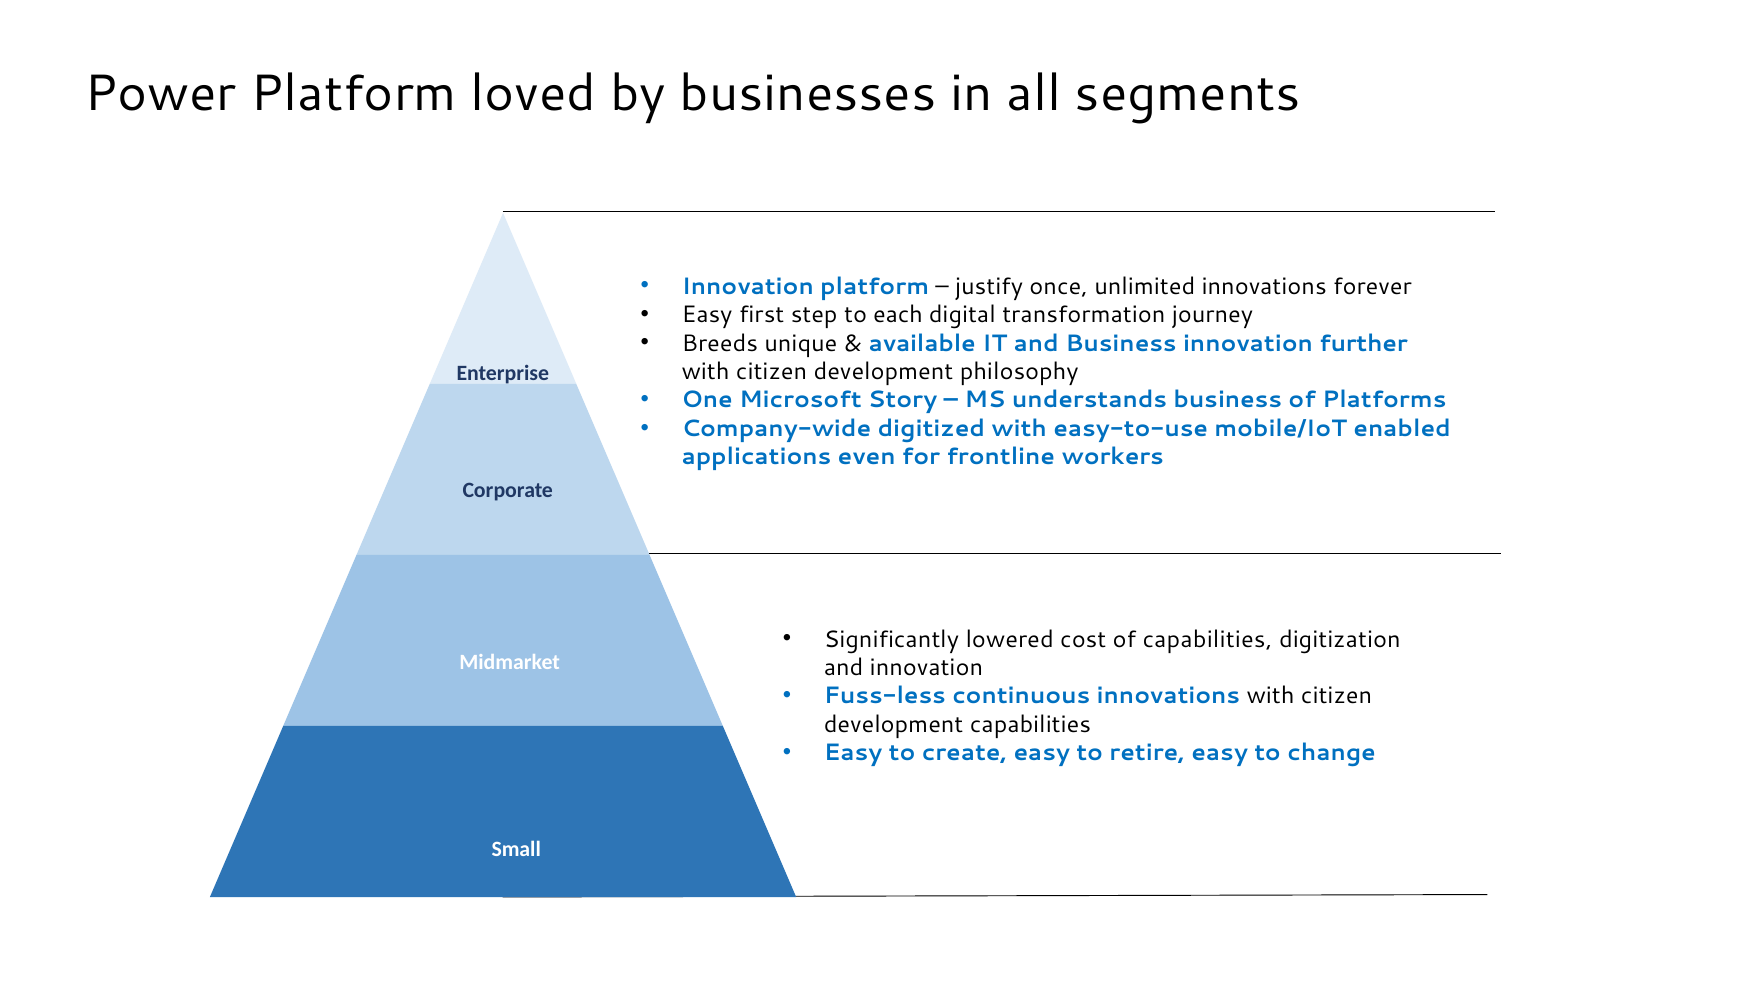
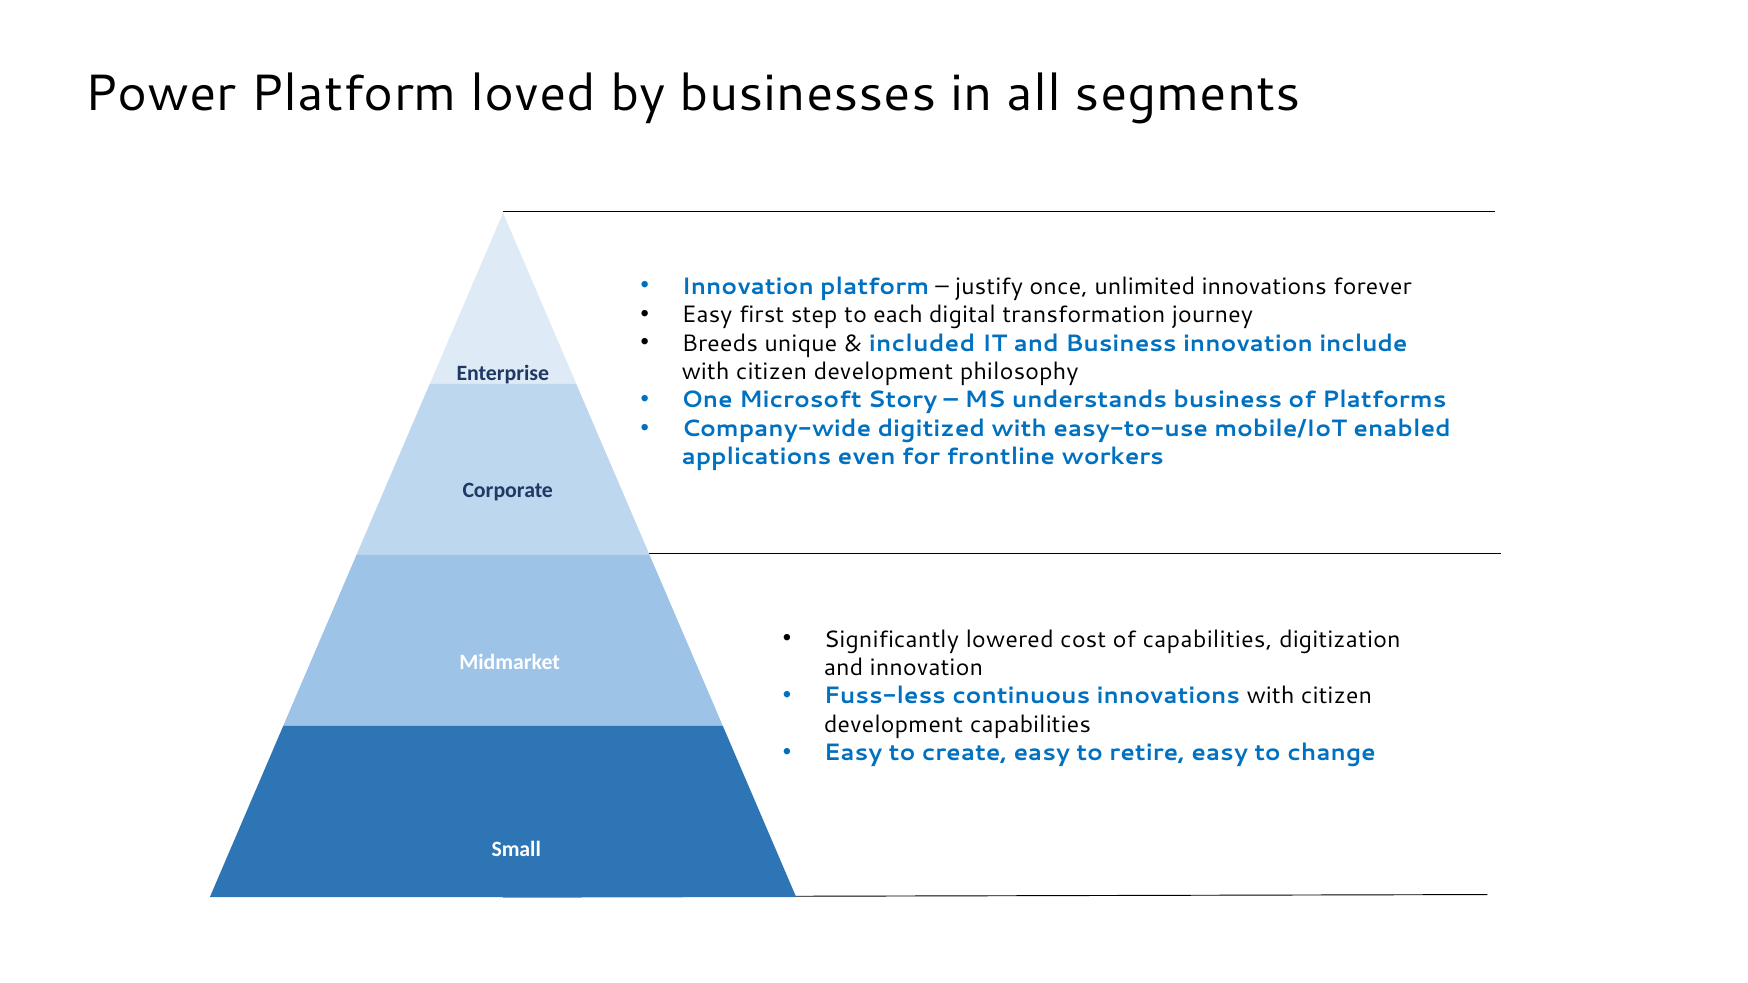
available: available -> included (922, 343)
further: further -> include (1363, 343)
